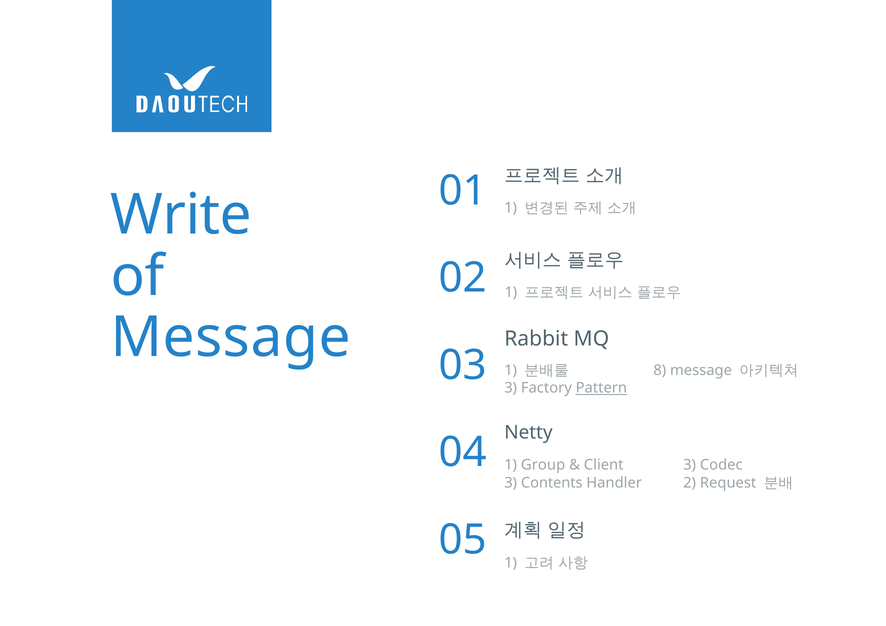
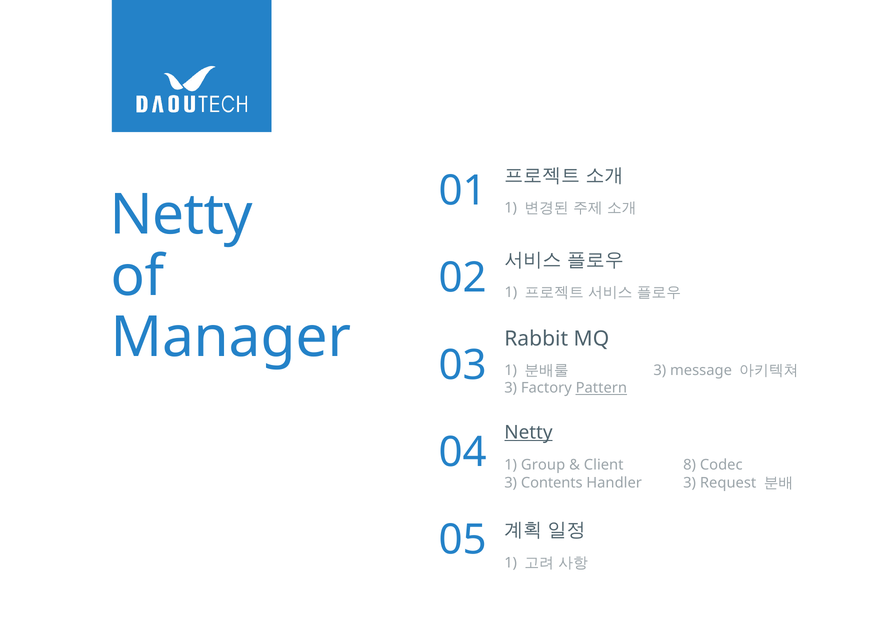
Write: Write -> Netty (181, 215)
Message: Message -> Manager (231, 338)
8: 8 -> 3 (660, 371)
Netty underline: none -> present (528, 433)
Client 3: 3 -> 8 (690, 465)
Handler 2: 2 -> 3 (690, 483)
